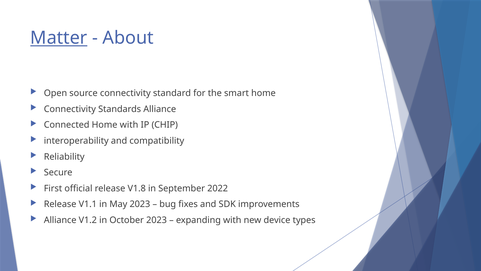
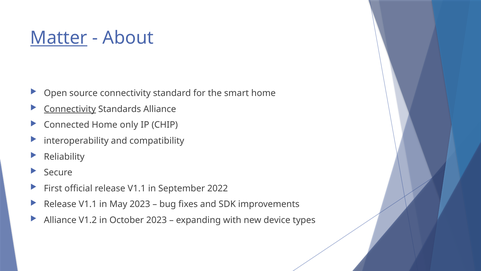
Connectivity underline: none -> present (70, 109)
Home with: with -> only (129, 125)
official release V1.8: V1.8 -> V1.1 (137, 188)
